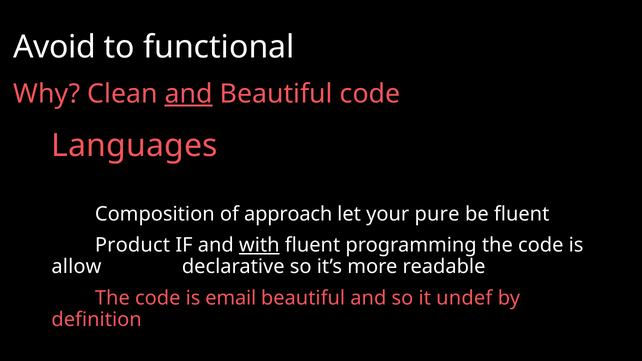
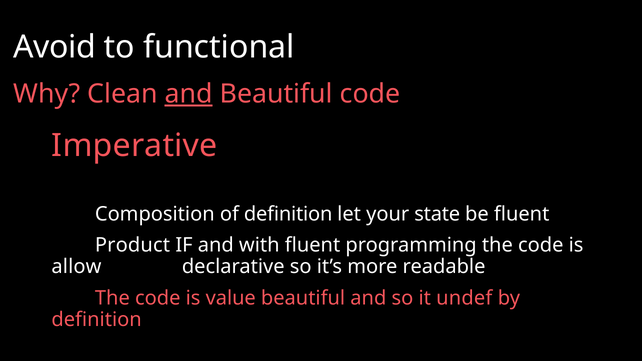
Languages: Languages -> Imperative (135, 146)
of approach: approach -> definition (288, 214)
pure: pure -> state (437, 214)
with underline: present -> none (259, 245)
email: email -> value (231, 298)
